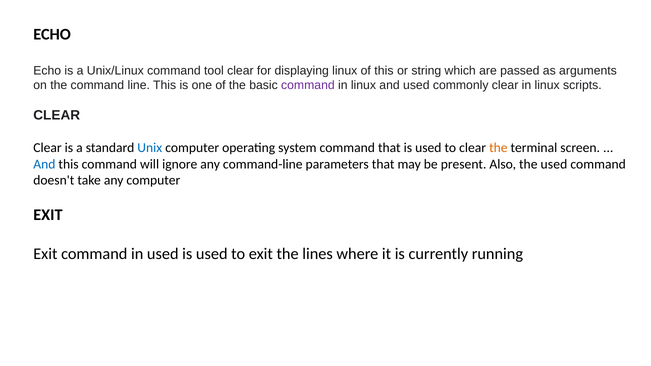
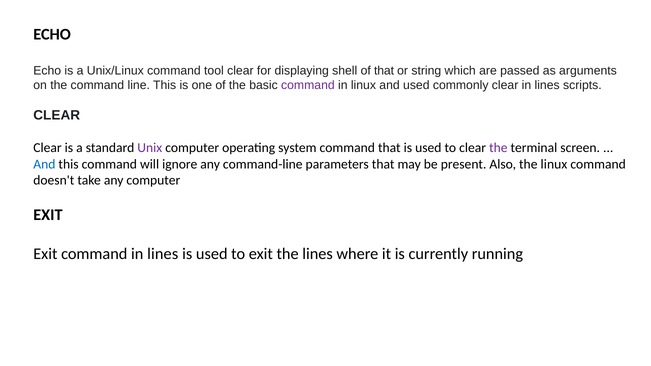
displaying linux: linux -> shell (345, 71)
of this: this -> that (384, 71)
linux: linux -> lines (547, 85)
Unix colour: blue -> purple (150, 148)
the colour: orange -> purple (498, 148)
the used: used -> linux (554, 164)
command in used: used -> lines (163, 254)
